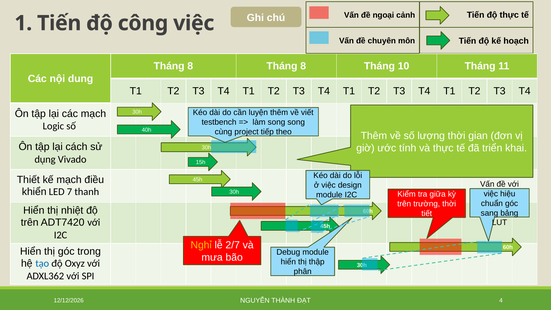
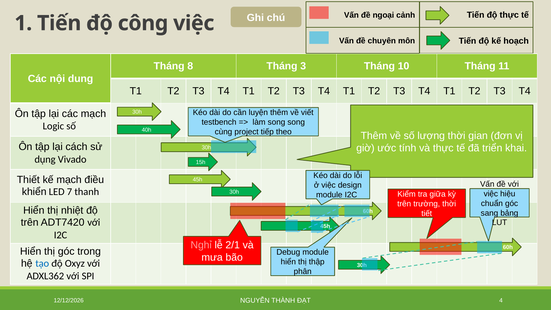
8 Tháng 8: 8 -> 3 (303, 66)
Nghỉ colour: yellow -> pink (201, 245)
2/7: 2/7 -> 2/1 (233, 245)
